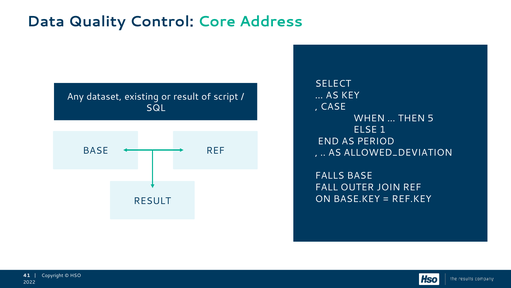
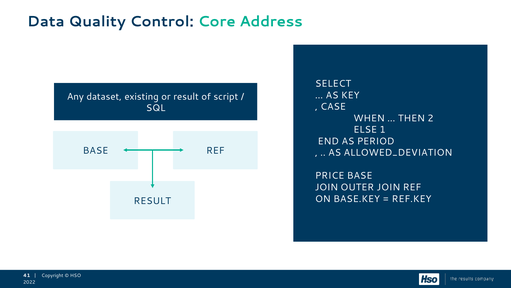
5: 5 -> 2 (430, 118)
FALLS: FALLS -> PRICE (330, 175)
FALL: FALL -> JOIN (326, 187)
